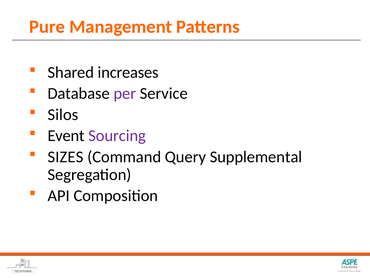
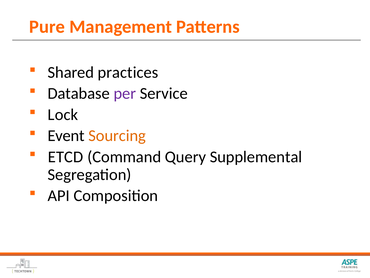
increases: increases -> practices (128, 72)
Silos: Silos -> Lock (63, 114)
Sourcing colour: purple -> orange (117, 135)
SIZES: SIZES -> ETCD (66, 157)
